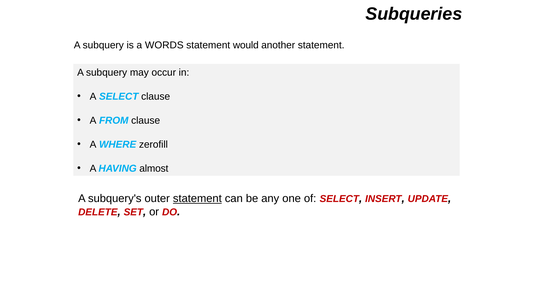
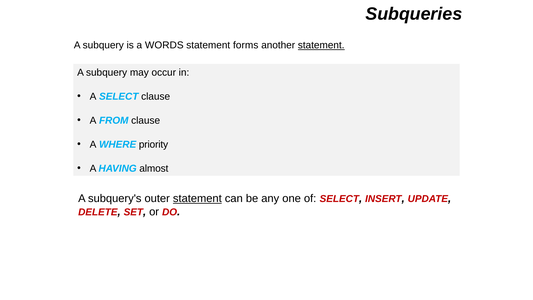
would: would -> forms (246, 45)
statement underline: none -> present (321, 45)
zerofill: zerofill -> priority (153, 144)
